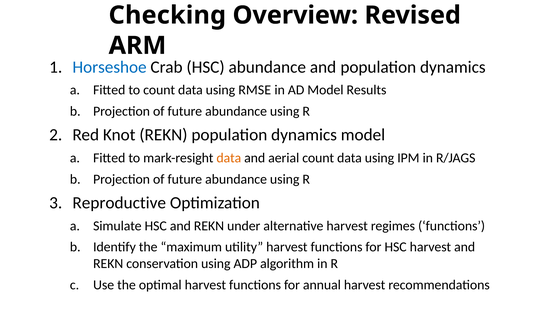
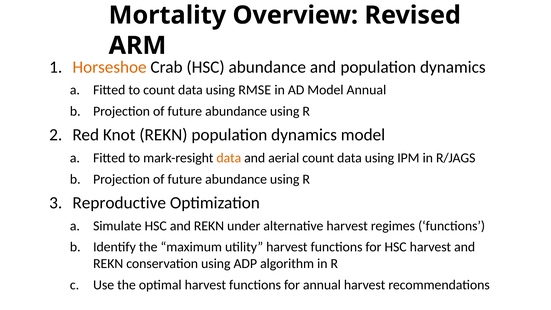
Checking: Checking -> Mortality (167, 15)
Horseshoe colour: blue -> orange (110, 67)
Model Results: Results -> Annual (366, 90)
